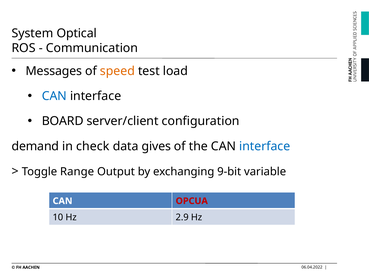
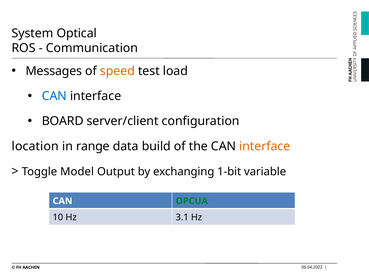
demand: demand -> location (35, 146)
check: check -> range (93, 146)
gives: gives -> build (156, 146)
interface colour: blue -> orange (265, 146)
Range: Range -> Model (77, 171)
9-bit: 9-bit -> 1-bit (229, 171)
OPCUA colour: red -> green (192, 201)
2.9: 2.9 -> 3.1 (182, 217)
